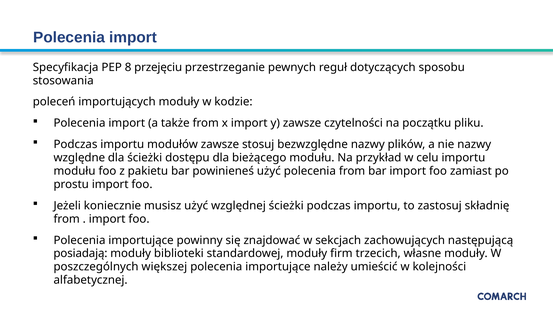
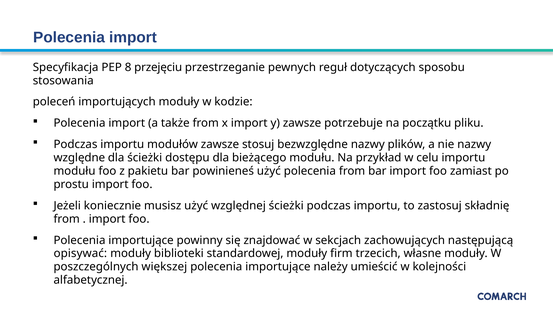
czytelności: czytelności -> potrzebuje (353, 123)
posiadają: posiadają -> opisywać (80, 254)
